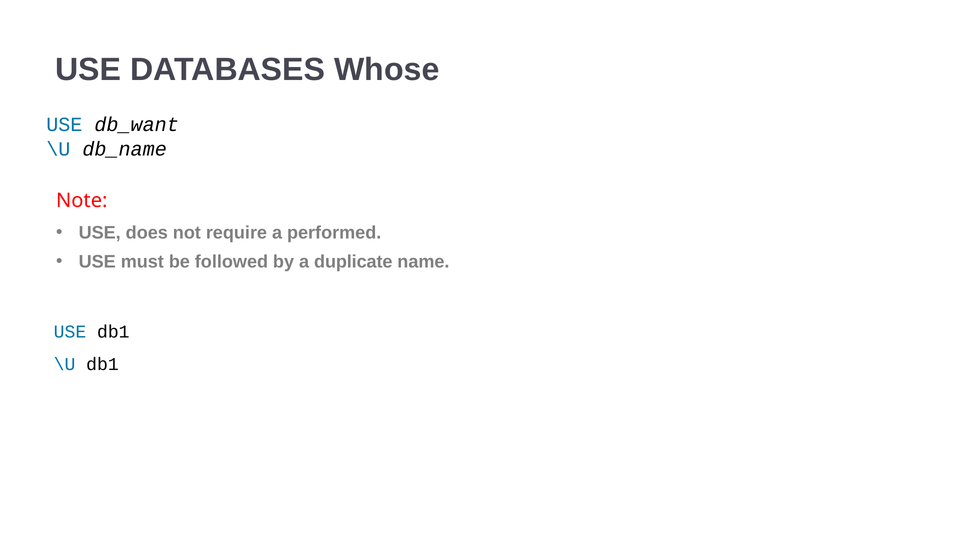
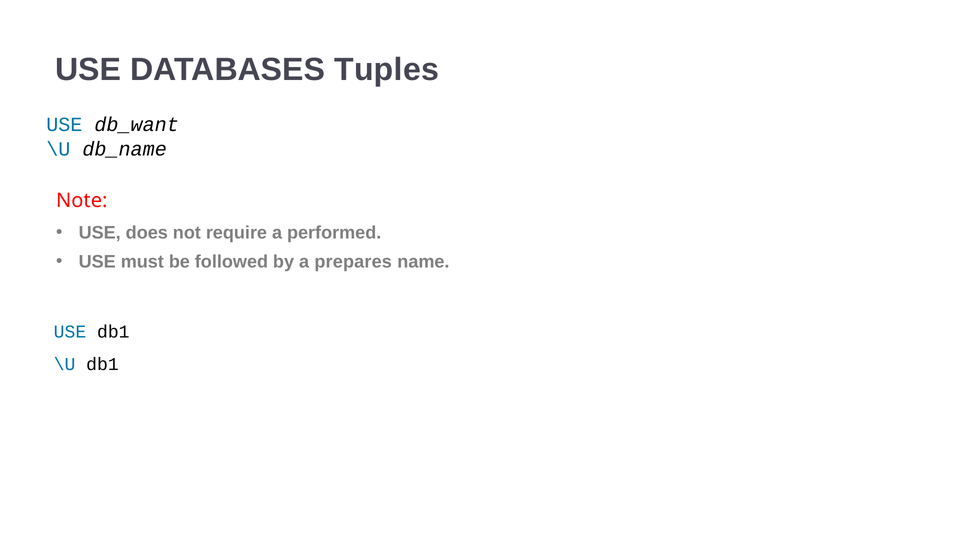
Whose: Whose -> Tuples (387, 70)
duplicate: duplicate -> prepares (353, 262)
